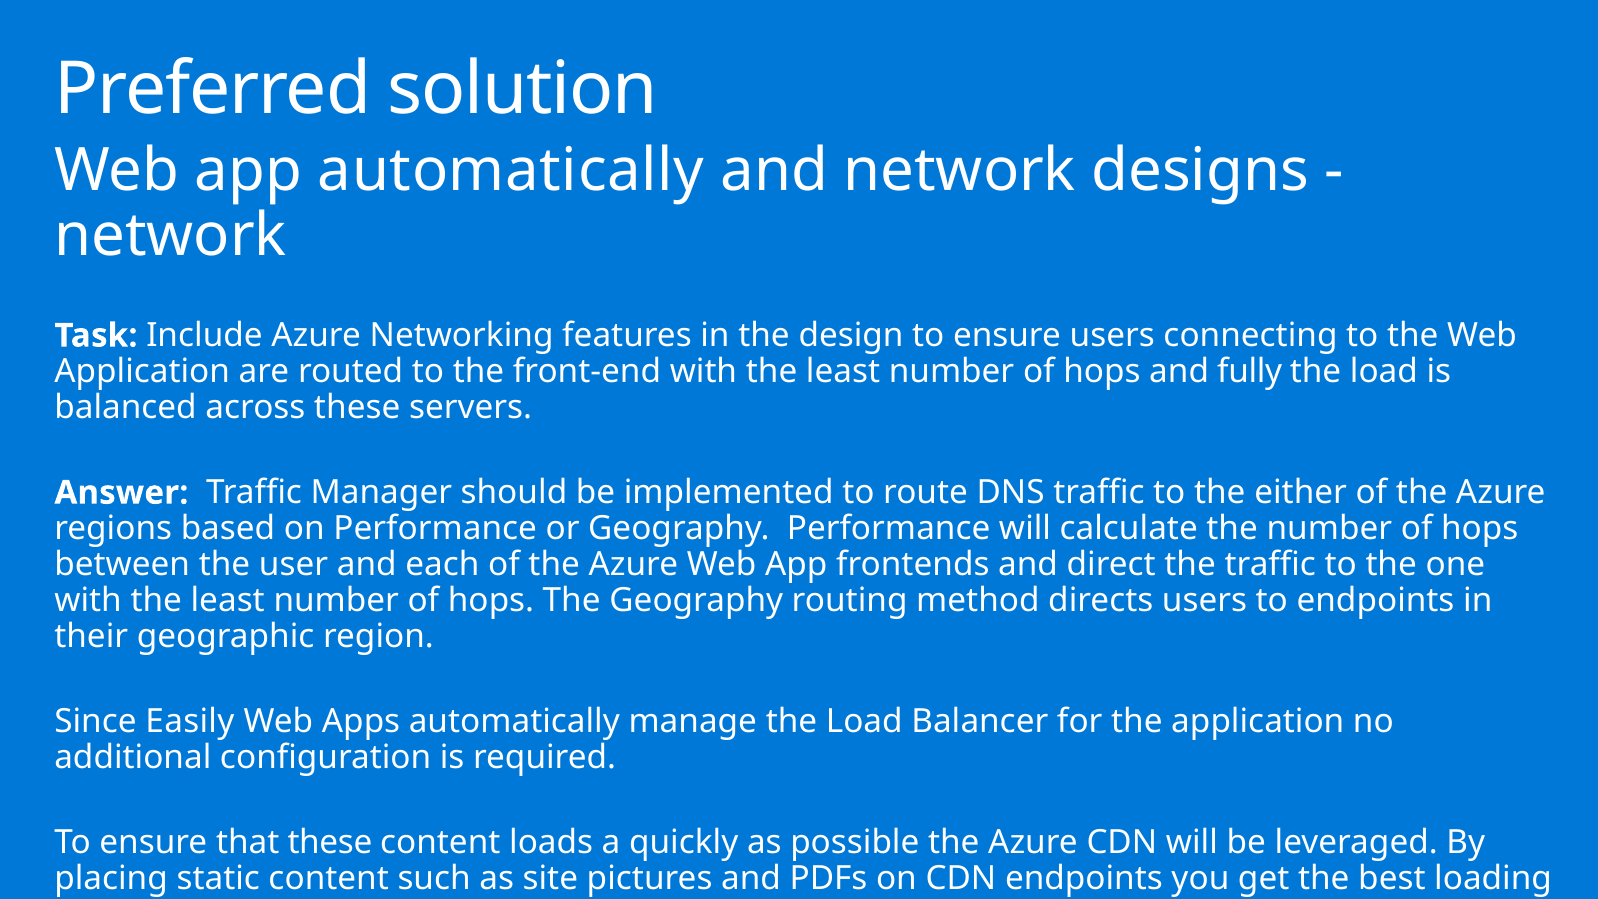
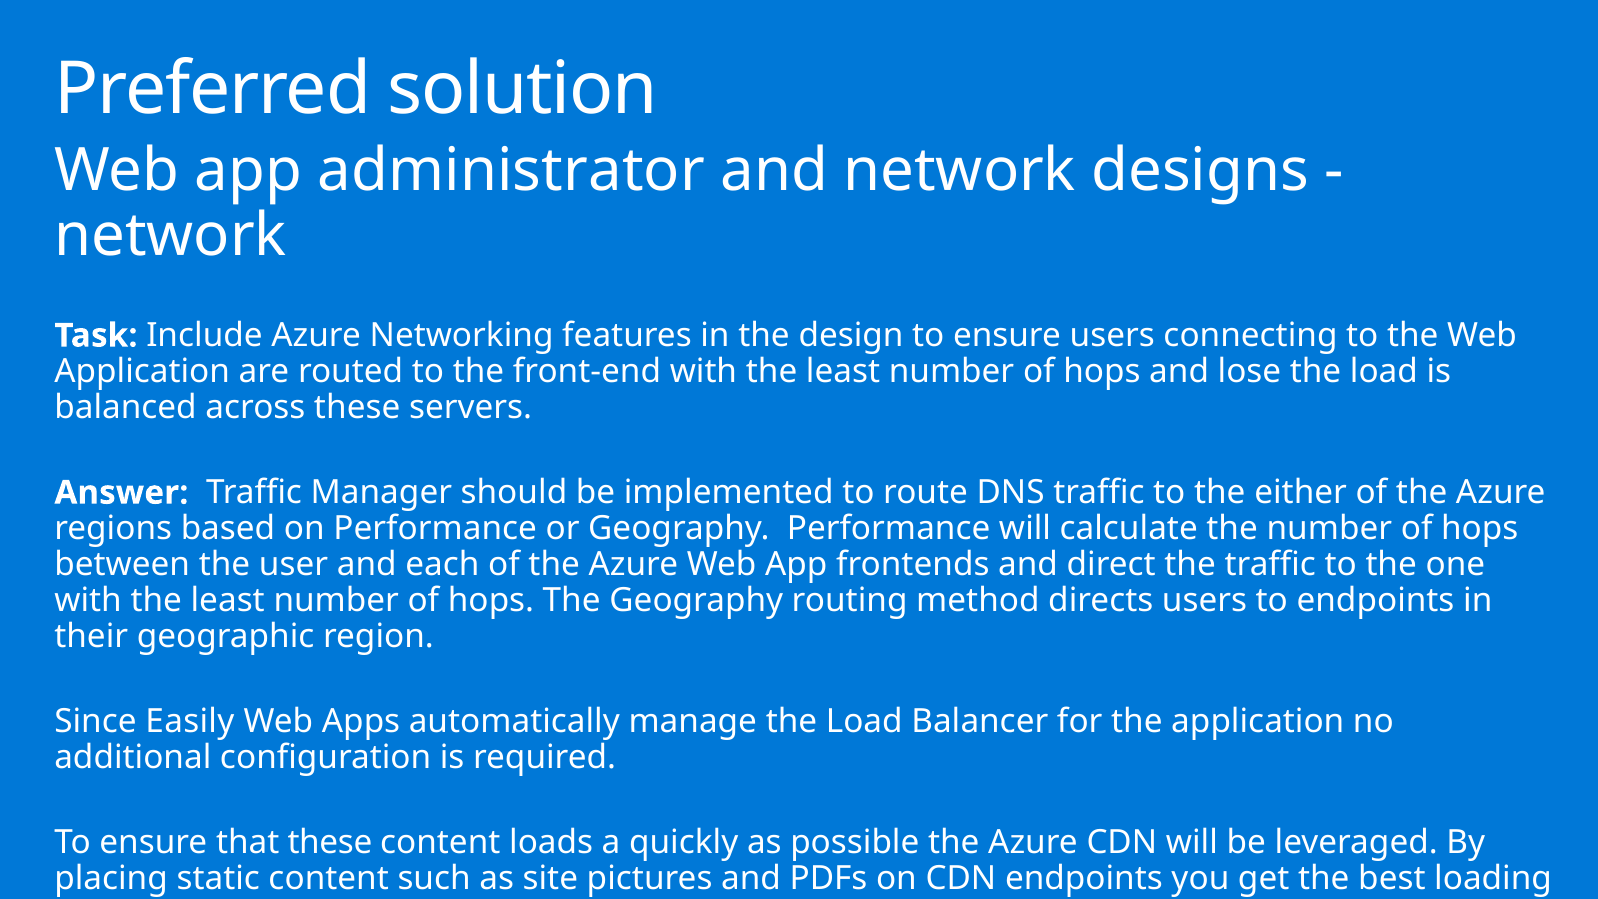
app automatically: automatically -> administrator (511, 171)
fully: fully -> lose (1249, 371)
